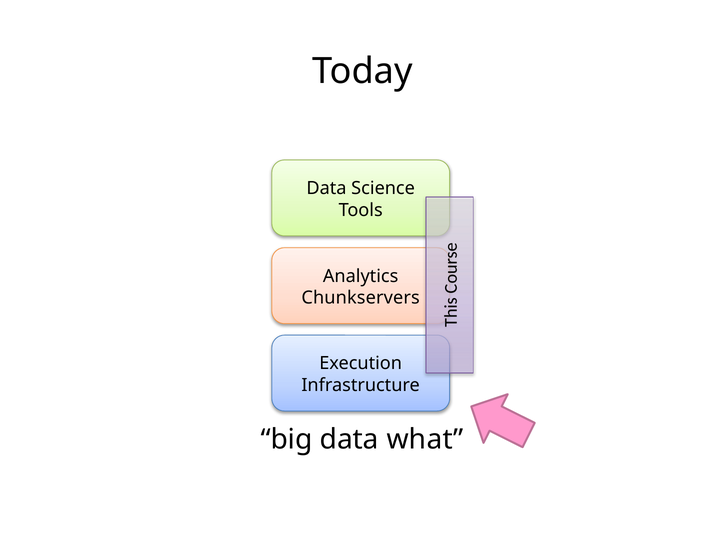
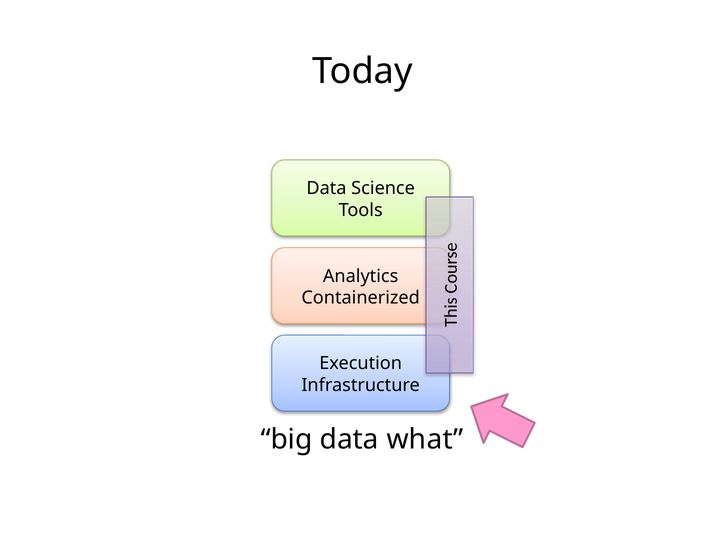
Chunkservers: Chunkservers -> Containerized (361, 298)
